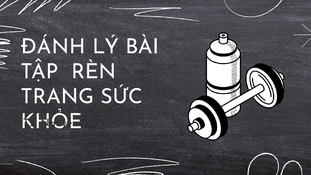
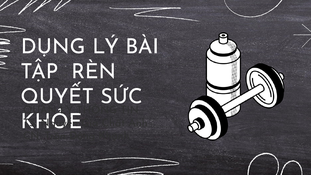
ĐÁNH: ĐÁNH -> DỤNG (53, 46)
TRANG: TRANG -> QUYẾT (57, 96)
